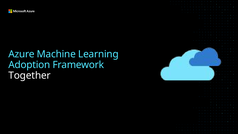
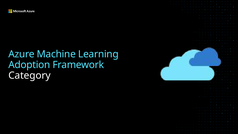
Together: Together -> Category (30, 75)
